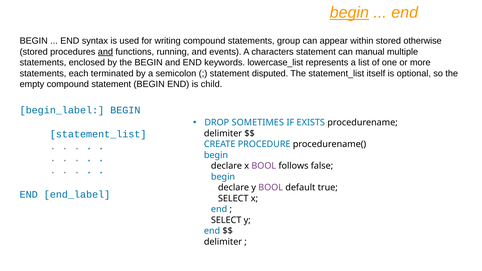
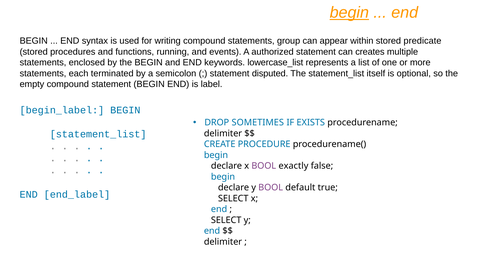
otherwise: otherwise -> predicate (422, 41)
and underline: present -> none (105, 52)
characters: characters -> authorized (273, 52)
manual: manual -> creates (370, 52)
child: child -> label (212, 84)
follows: follows -> exactly (293, 166)
